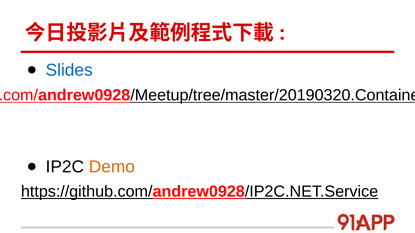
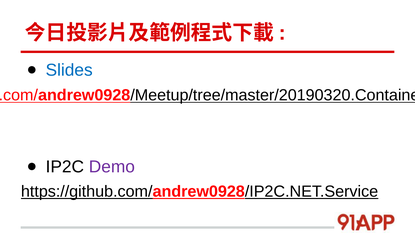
Demo colour: orange -> purple (112, 167)
